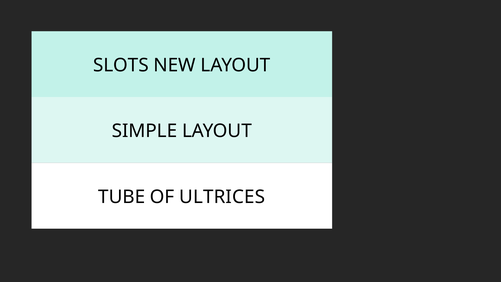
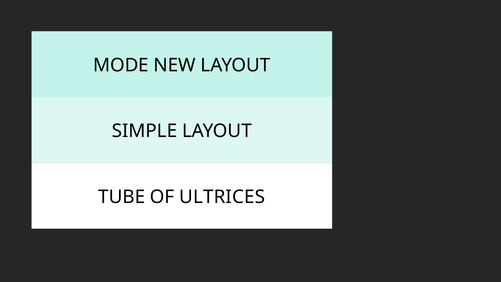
SLOTS: SLOTS -> MODE (121, 65)
